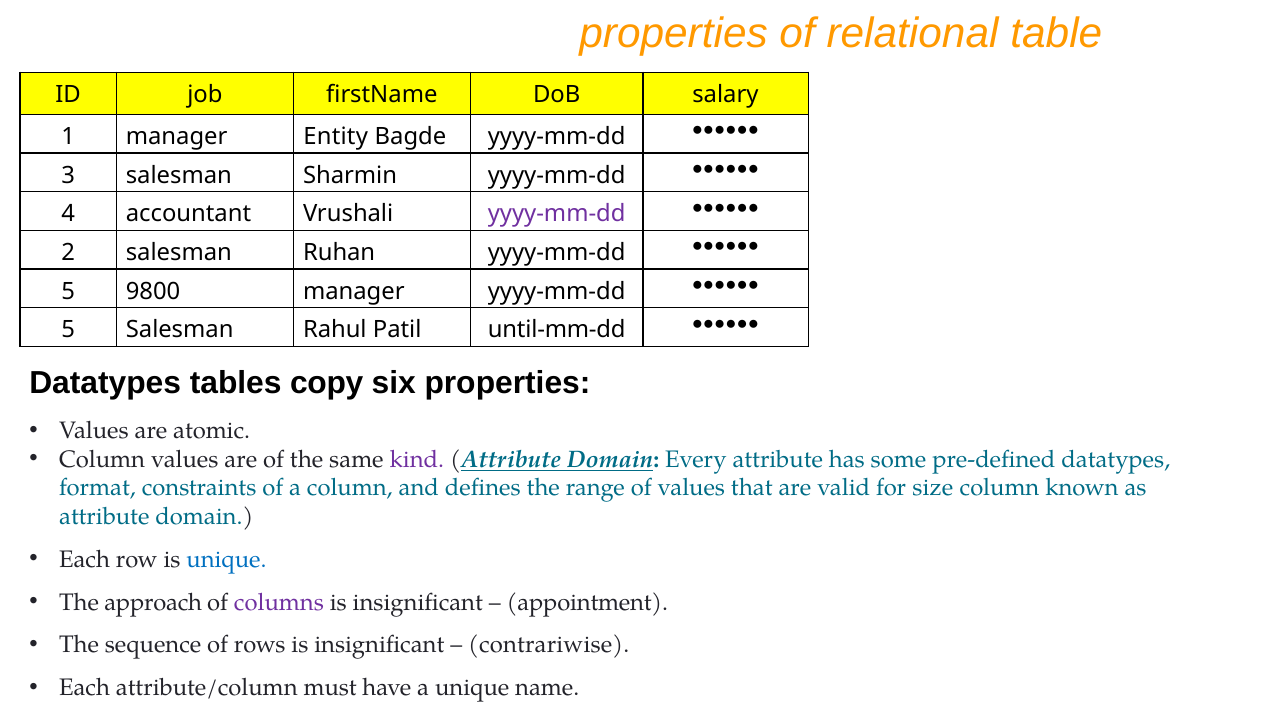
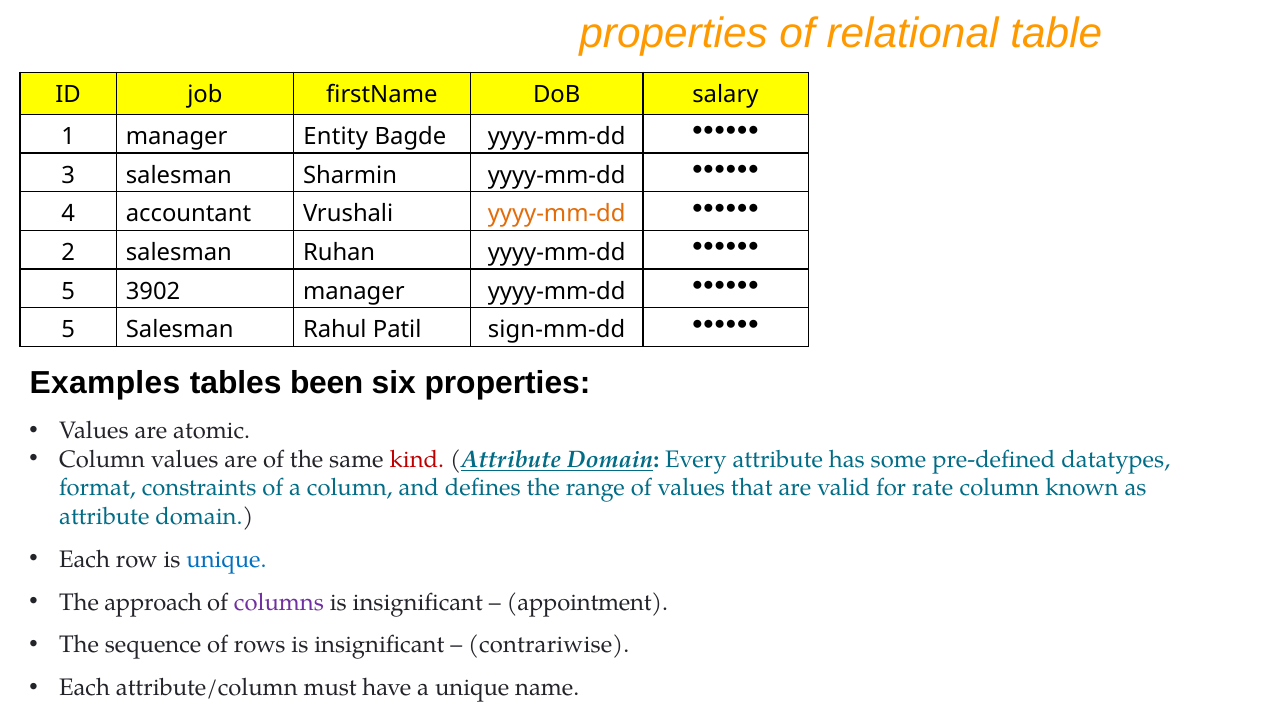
yyyy-mm-dd colour: purple -> orange (557, 214)
9800: 9800 -> 3902 (153, 291)
until-mm-dd: until-mm-dd -> sign-mm-dd (557, 330)
Datatypes: Datatypes -> Examples (105, 383)
copy: copy -> been (327, 383)
kind colour: purple -> red (417, 459)
size: size -> rate (933, 488)
